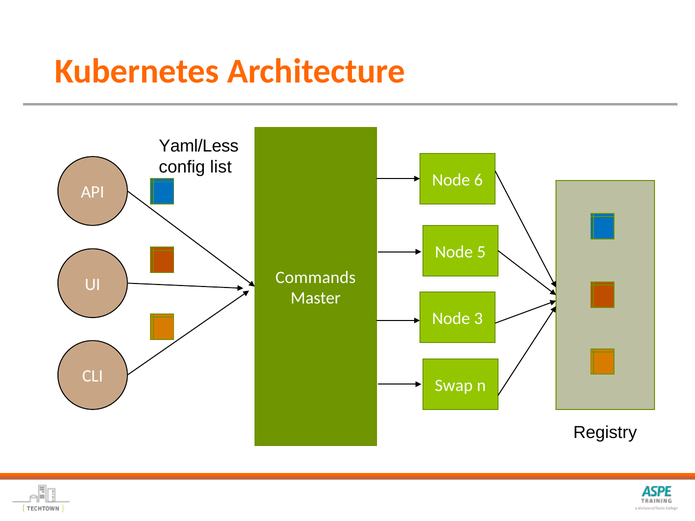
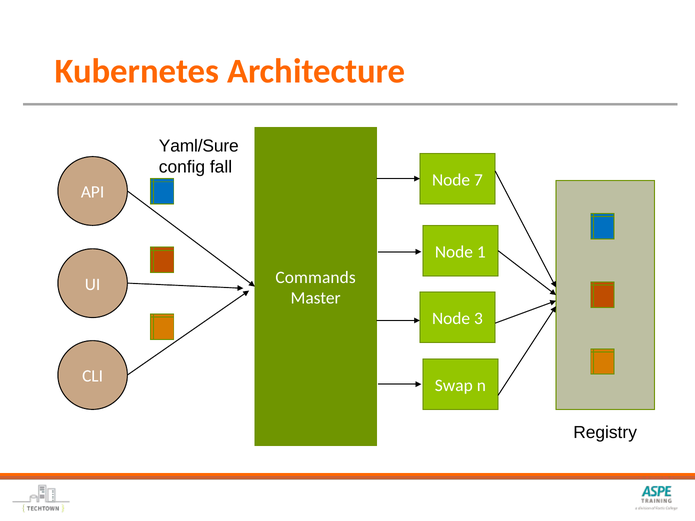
Yaml/Less: Yaml/Less -> Yaml/Sure (199, 146)
list: list -> fall (221, 167)
6: 6 -> 7 (478, 180)
5: 5 -> 1 (481, 252)
